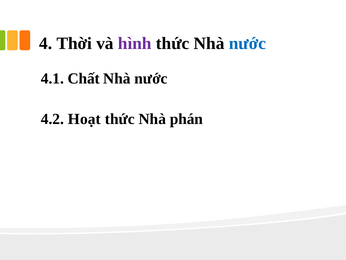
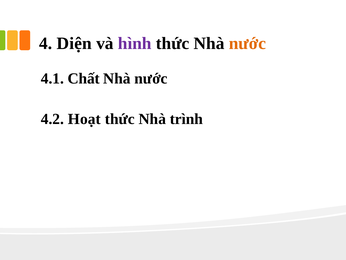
Thời: Thời -> Diện (74, 43)
nước colour: blue -> orange (247, 43)
phán: phán -> trình (186, 119)
